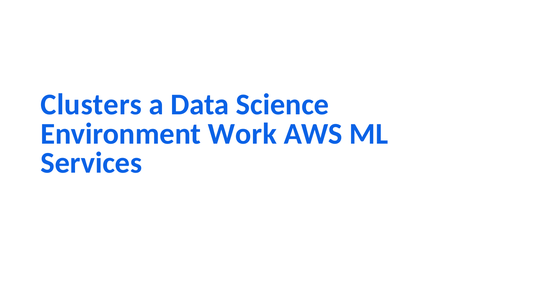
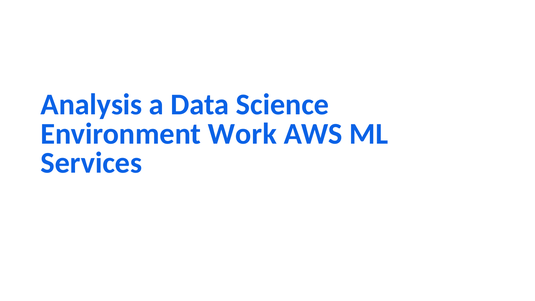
Clusters: Clusters -> Analysis (91, 105)
